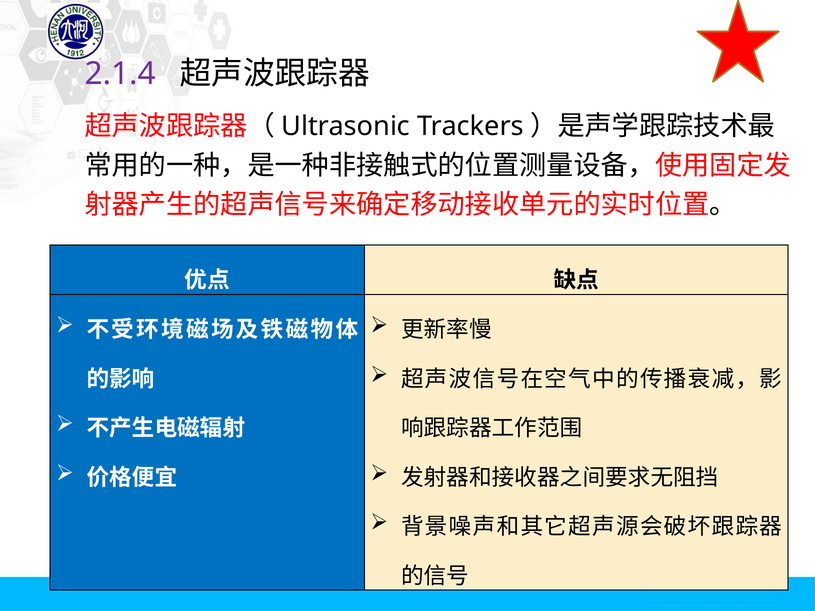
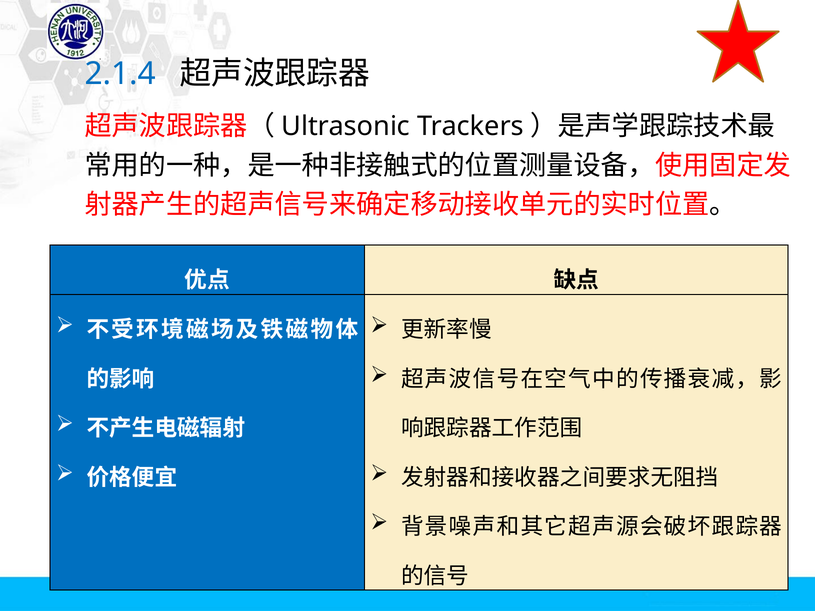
2.1.4 colour: purple -> blue (120, 74)
